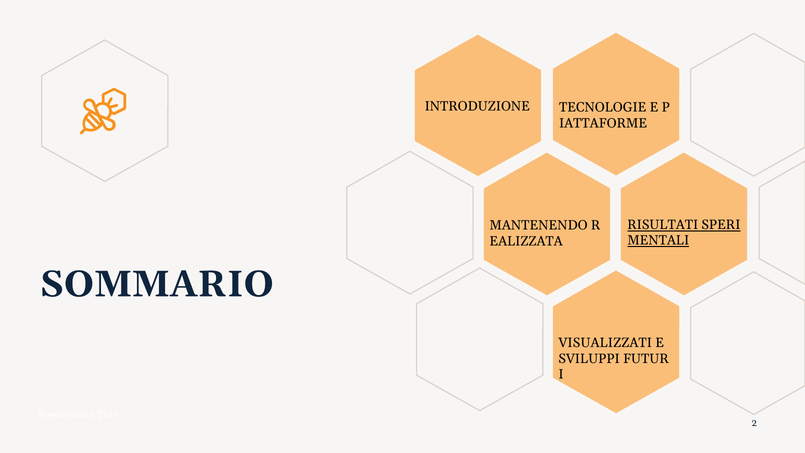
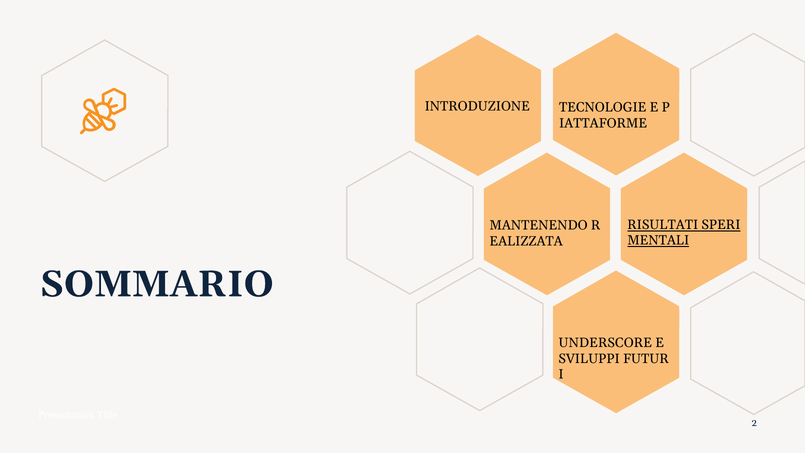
VISUALIZZATI: VISUALIZZATI -> UNDERSCORE (605, 343)
